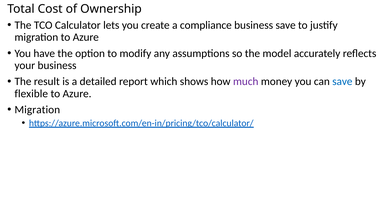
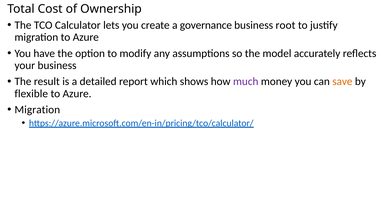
compliance: compliance -> governance (206, 25)
business save: save -> root (285, 25)
save colour: blue -> orange (342, 82)
